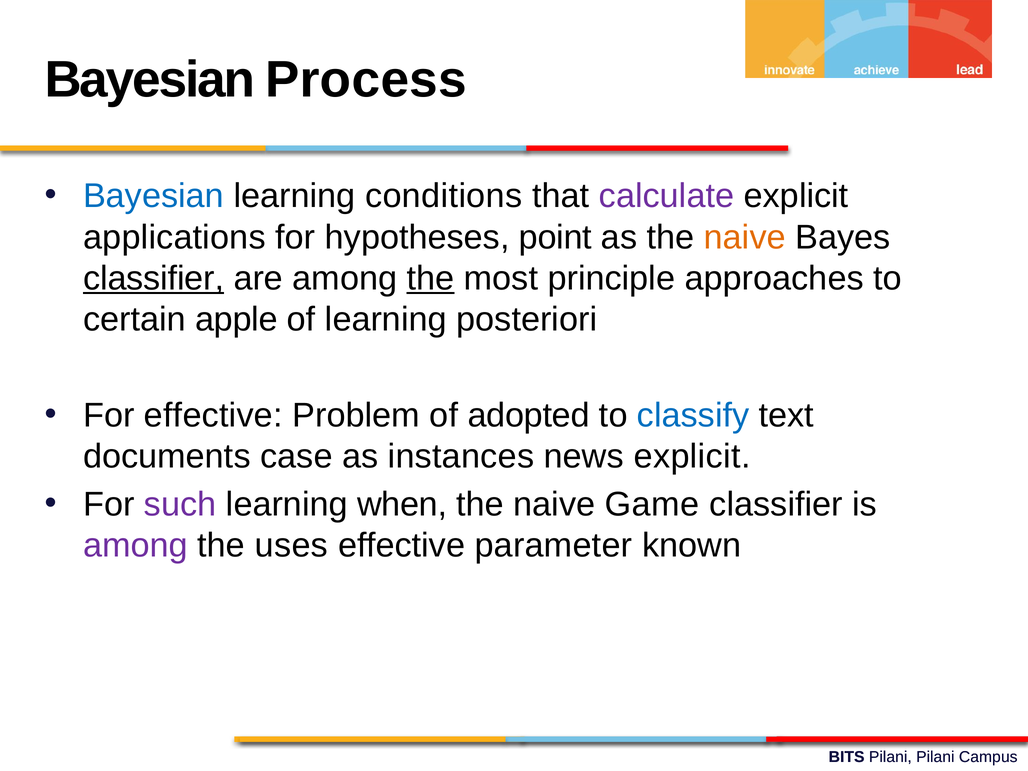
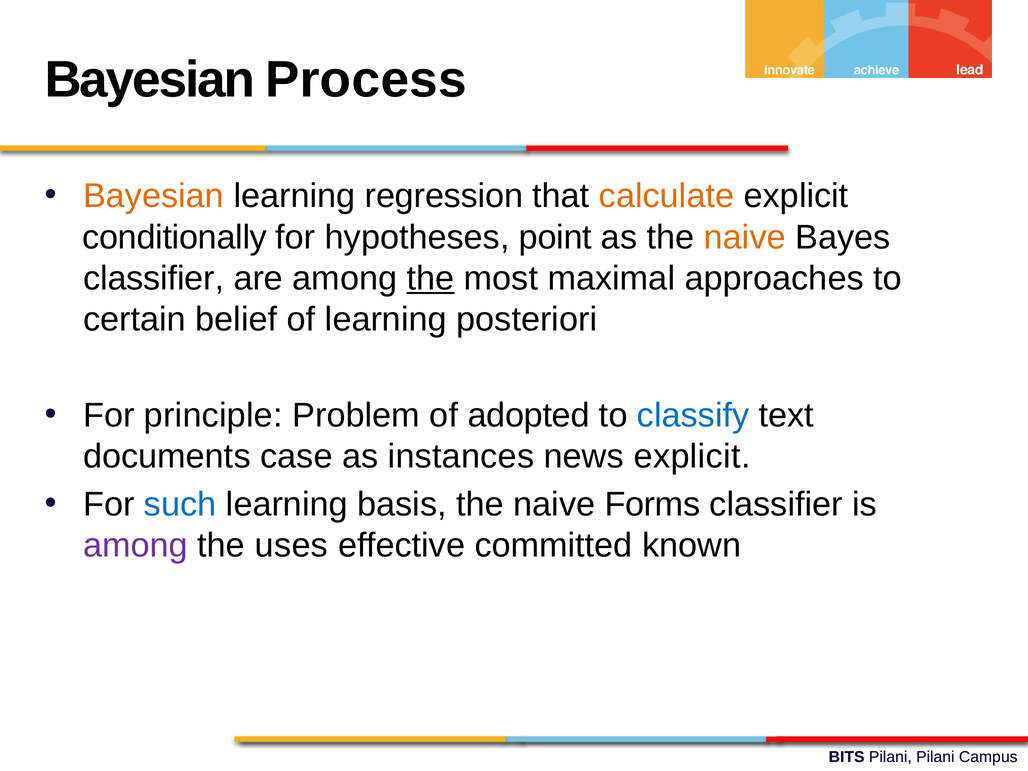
Bayesian colour: blue -> orange (154, 196)
conditions: conditions -> regression (444, 196)
calculate colour: purple -> orange (667, 196)
applications: applications -> conditionally (175, 237)
classifier underline: present -> none (154, 278)
principle: principle -> maximal (611, 278)
apple: apple -> belief (236, 319)
For effective: effective -> principle (213, 415)
such colour: purple -> blue (180, 504)
when: when -> basis (402, 504)
Game: Game -> Forms (652, 504)
parameter: parameter -> committed (554, 546)
